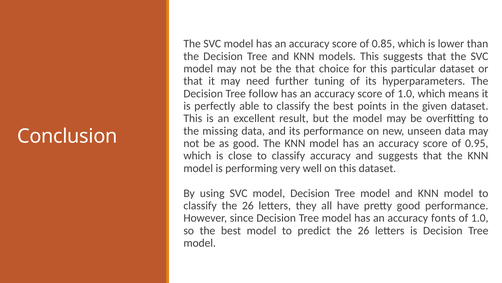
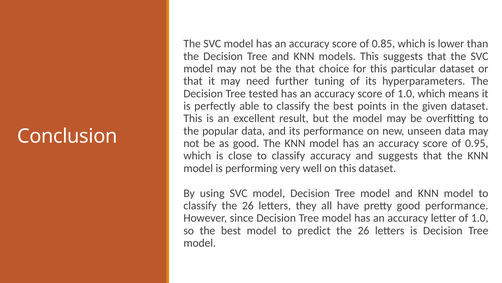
follow: follow -> tested (263, 93)
missing: missing -> popular (220, 131)
fonts: fonts -> letter (443, 218)
